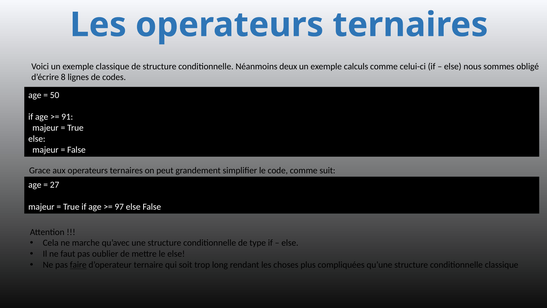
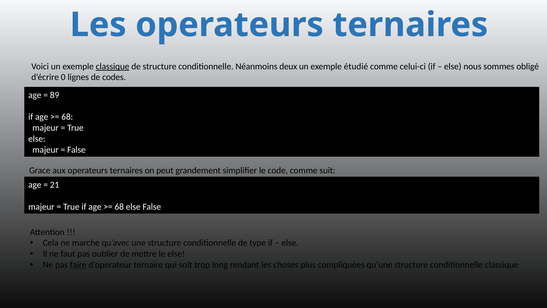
classique underline: none -> present (113, 66)
calculs: calculs -> étudié (356, 66)
8: 8 -> 0 (63, 77)
50: 50 -> 89 (55, 95)
91: 91 -> 68 (67, 117)
27: 27 -> 21 (55, 185)
97: 97 -> 68 (119, 207)
